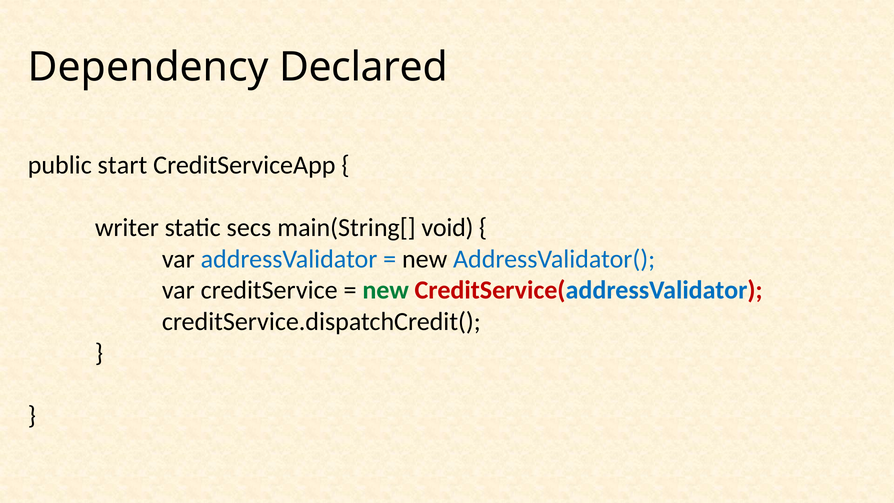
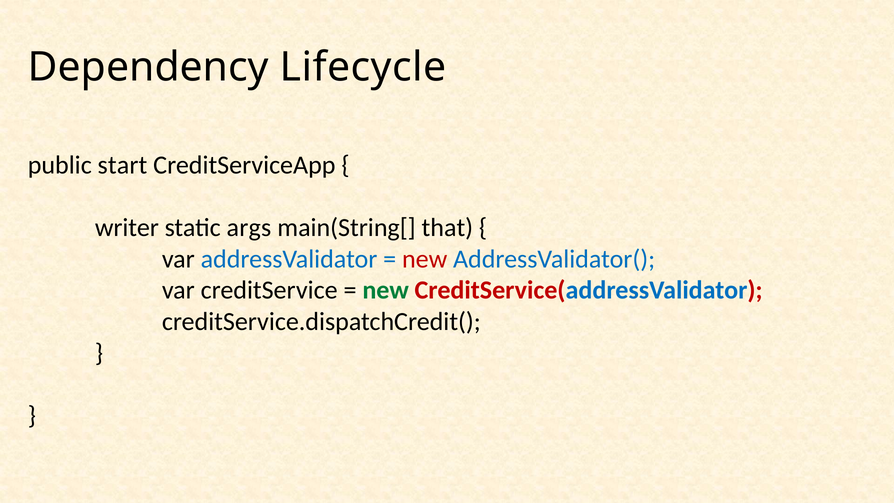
Declared: Declared -> Lifecycle (363, 67)
secs: secs -> args (249, 228)
void: void -> that (447, 228)
new colour: black -> red (425, 259)
